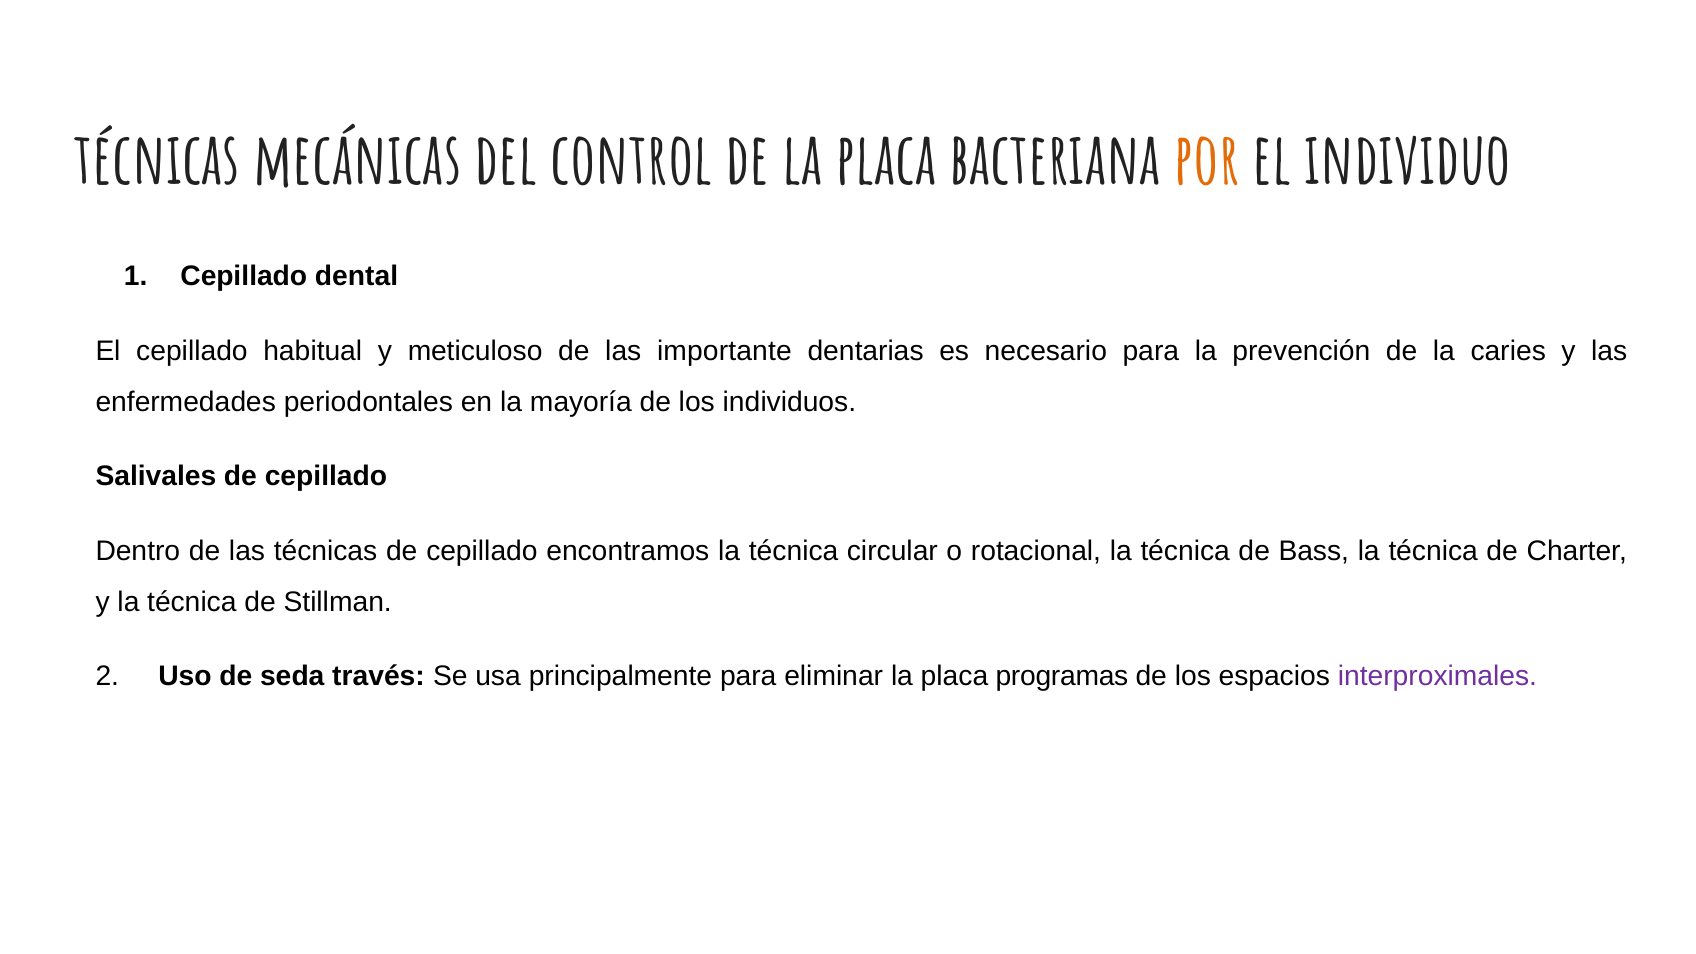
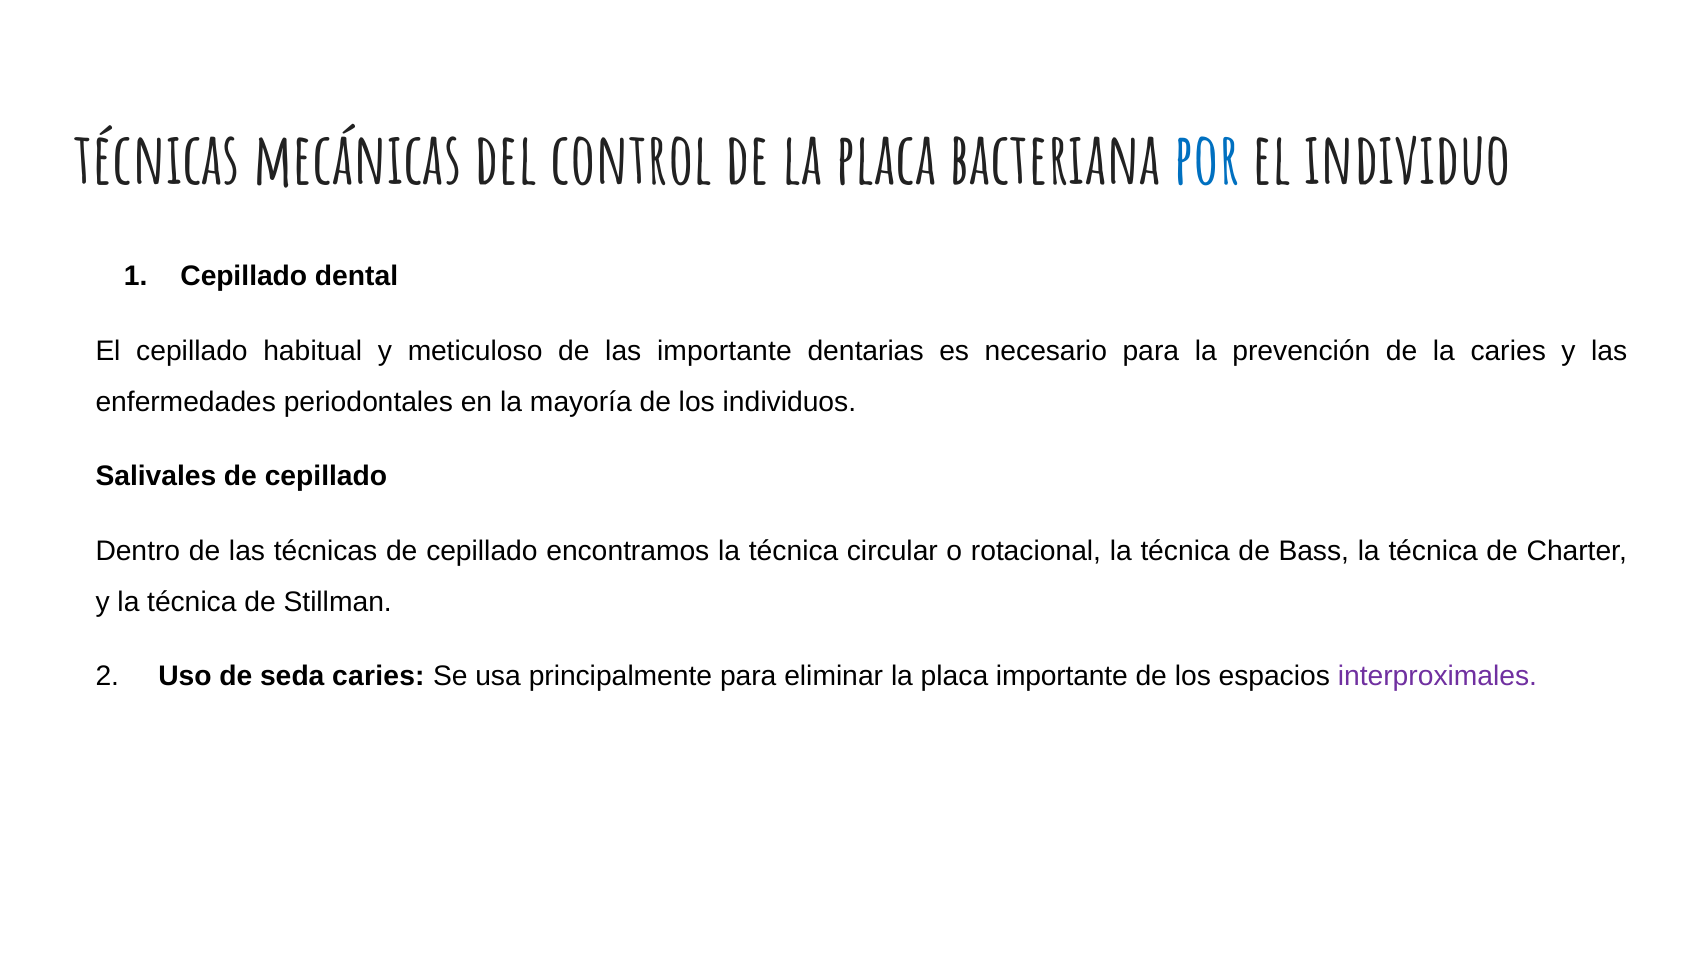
por colour: orange -> blue (1207, 161)
seda través: través -> caries (378, 676)
placa programas: programas -> importante (1062, 676)
